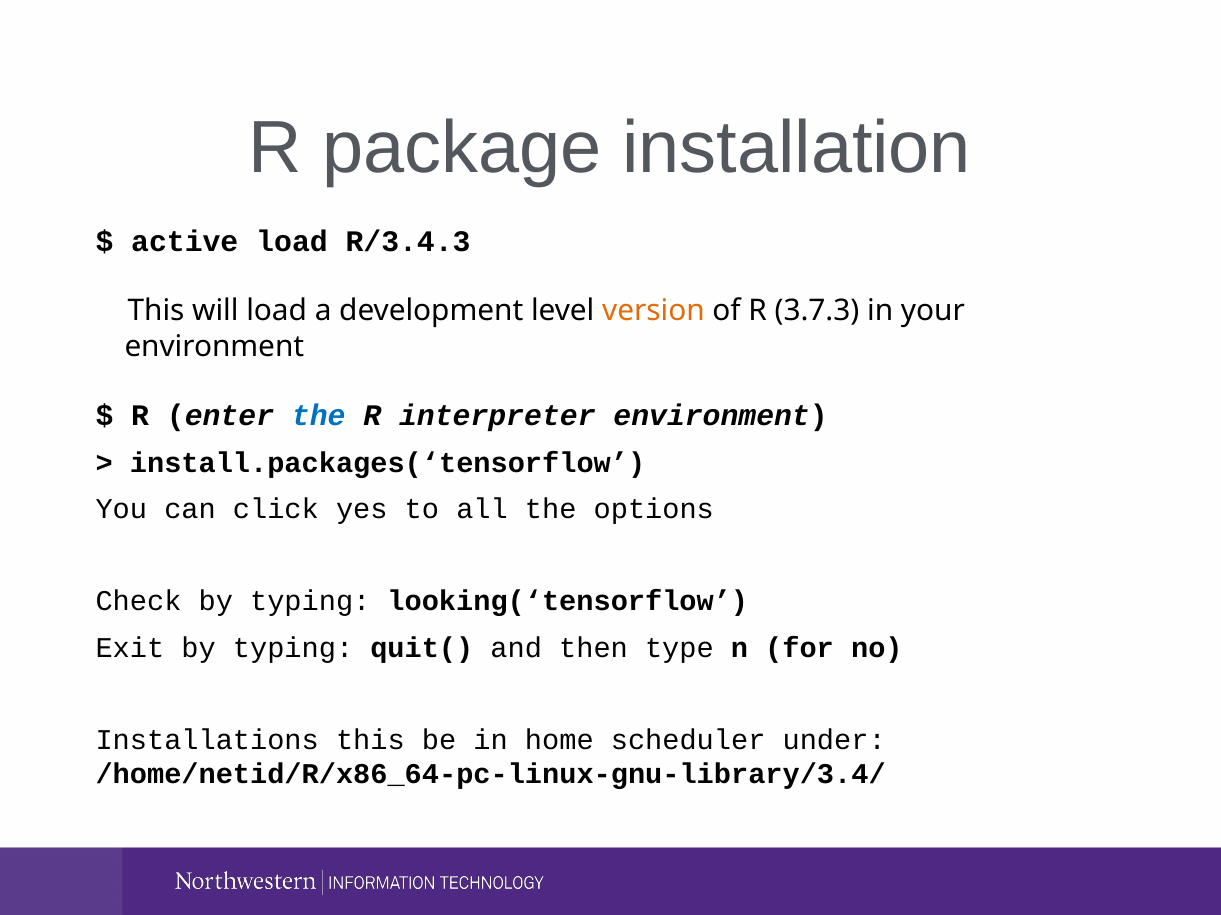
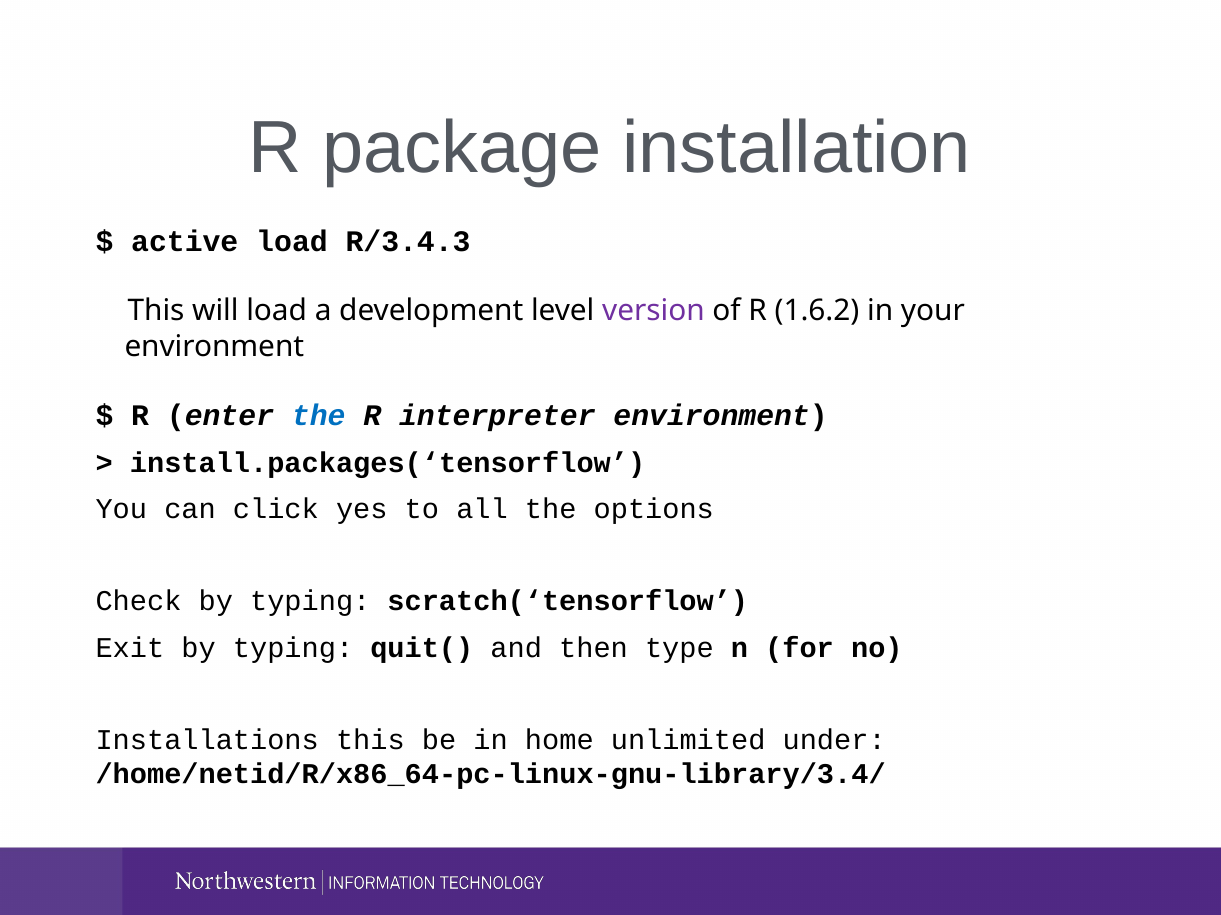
version colour: orange -> purple (653, 311)
3.7.3: 3.7.3 -> 1.6.2 (817, 311)
looking(‘tensorflow: looking(‘tensorflow -> scratch(‘tensorflow (568, 602)
scheduler: scheduler -> unlimited (688, 741)
